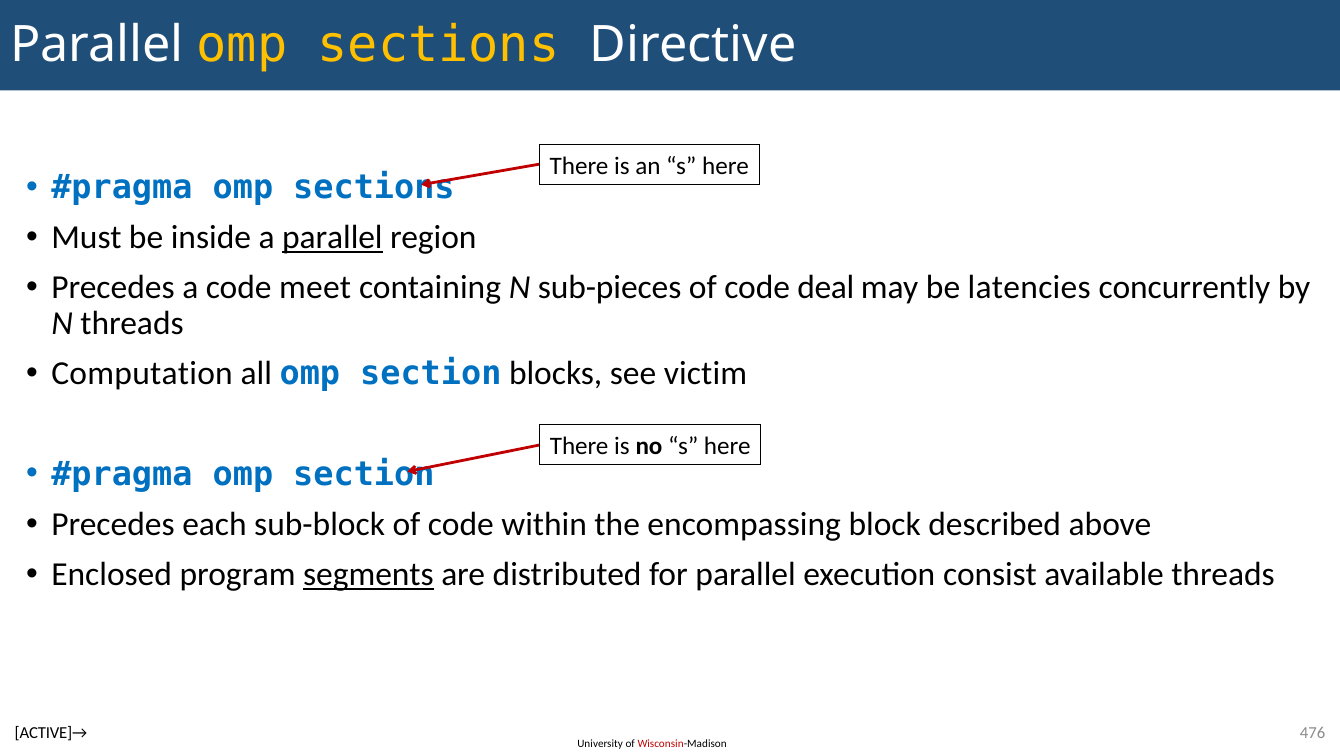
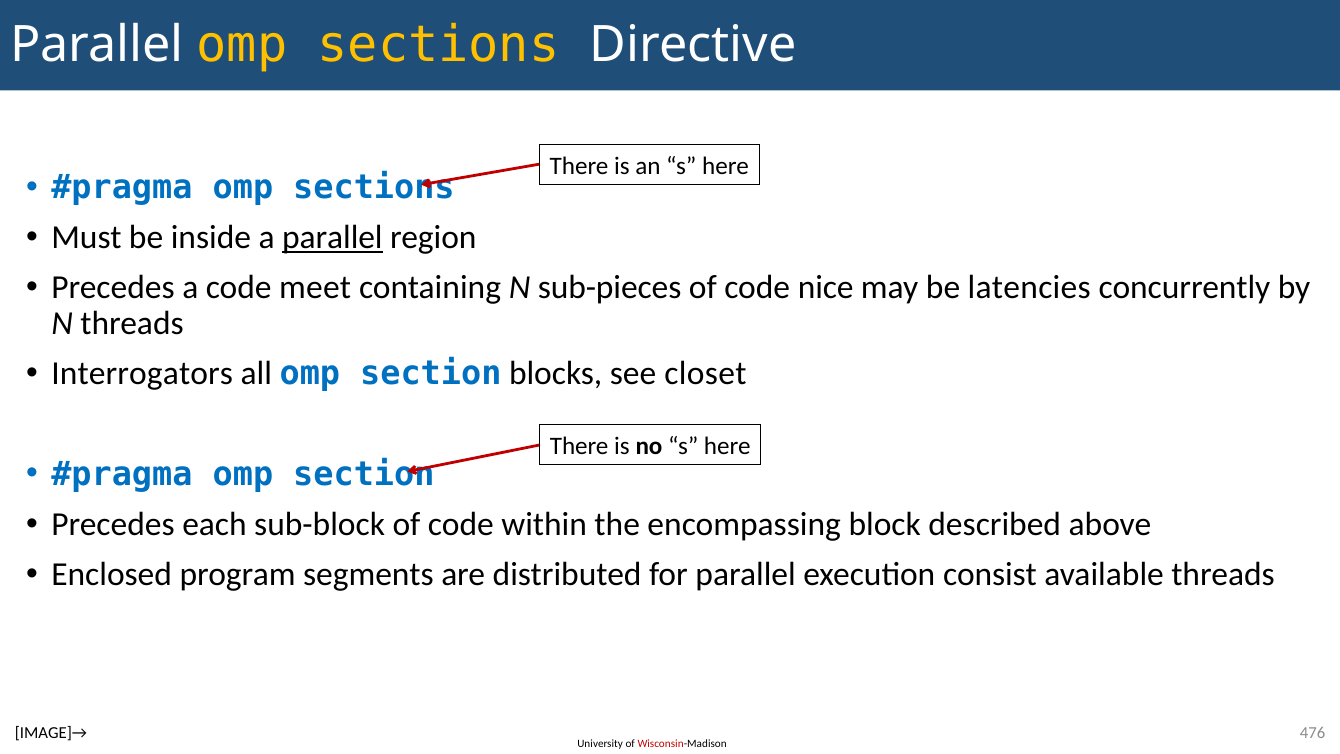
deal: deal -> nice (826, 288)
Computation: Computation -> Interrogators (142, 374)
victim: victim -> closet (705, 374)
segments underline: present -> none (368, 574)
ACTIVE]→: ACTIVE]→ -> IMAGE]→ (51, 733)
